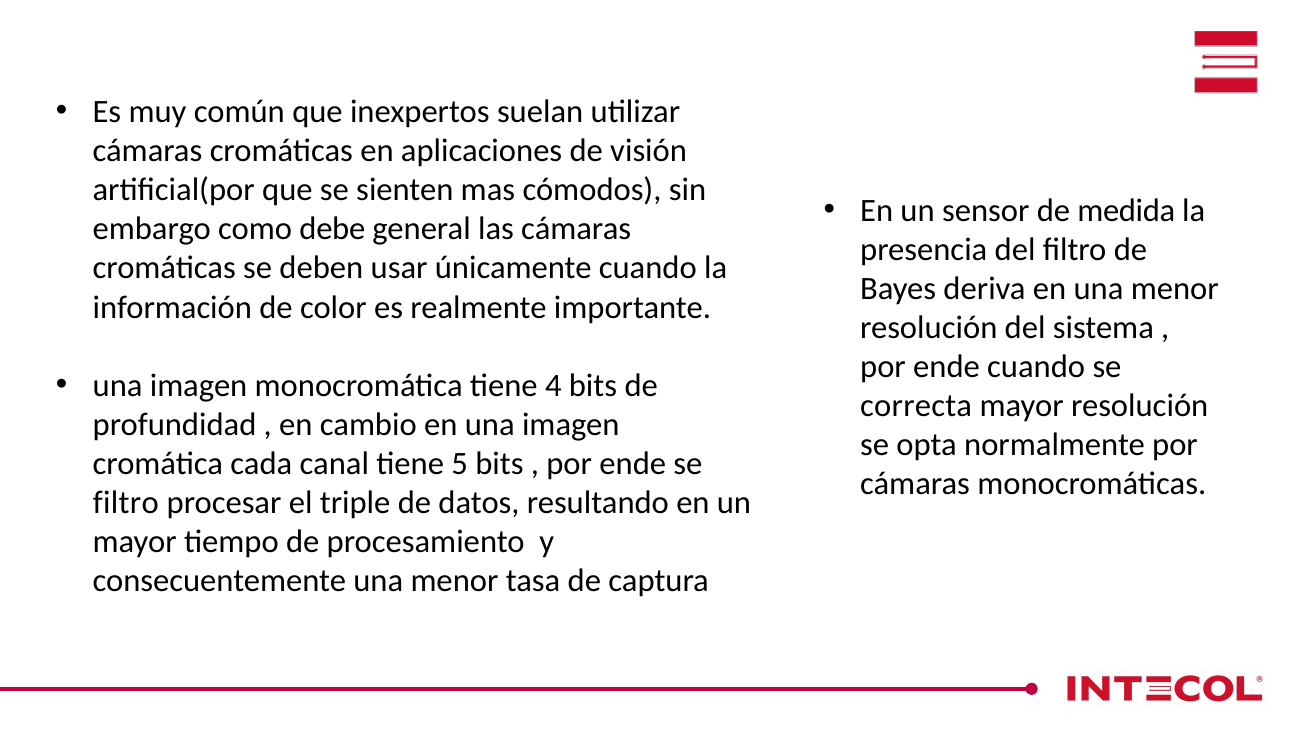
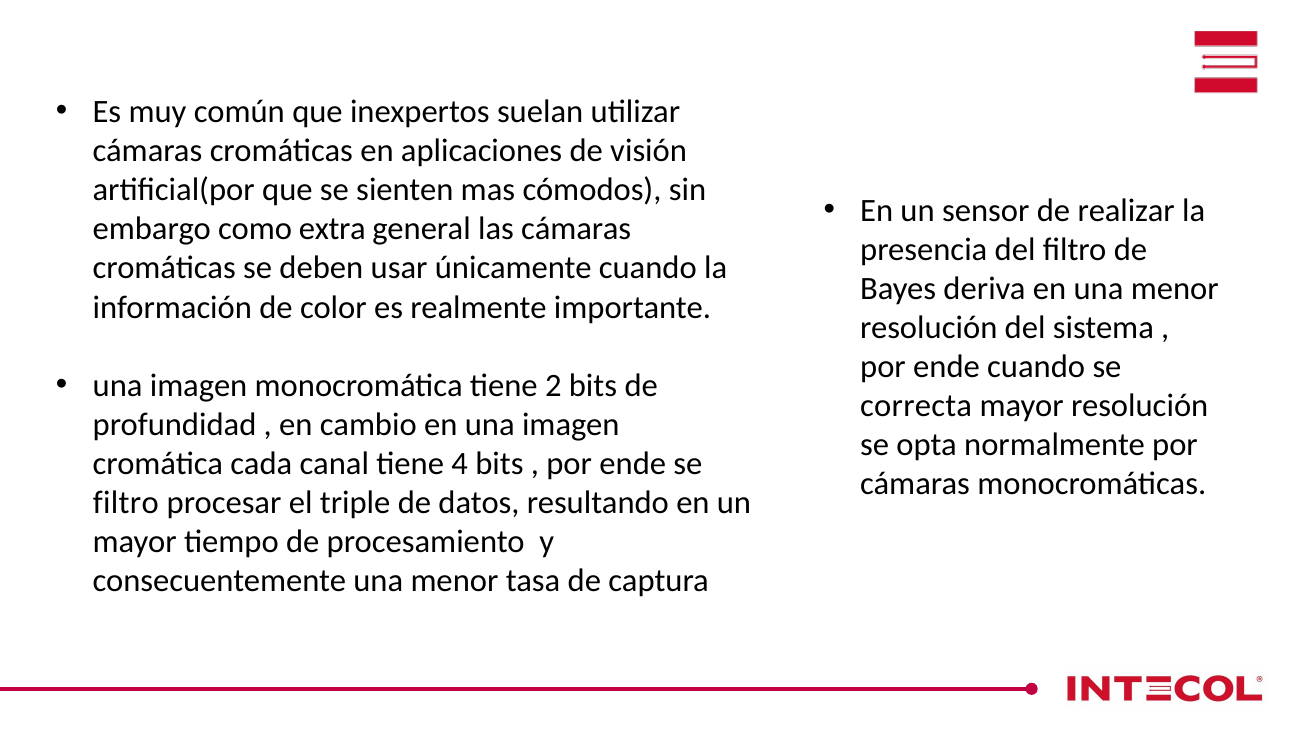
medida: medida -> realizar (1126, 211)
debe: debe -> extra (332, 229)
4: 4 -> 2 (553, 386)
5: 5 -> 4 (460, 464)
